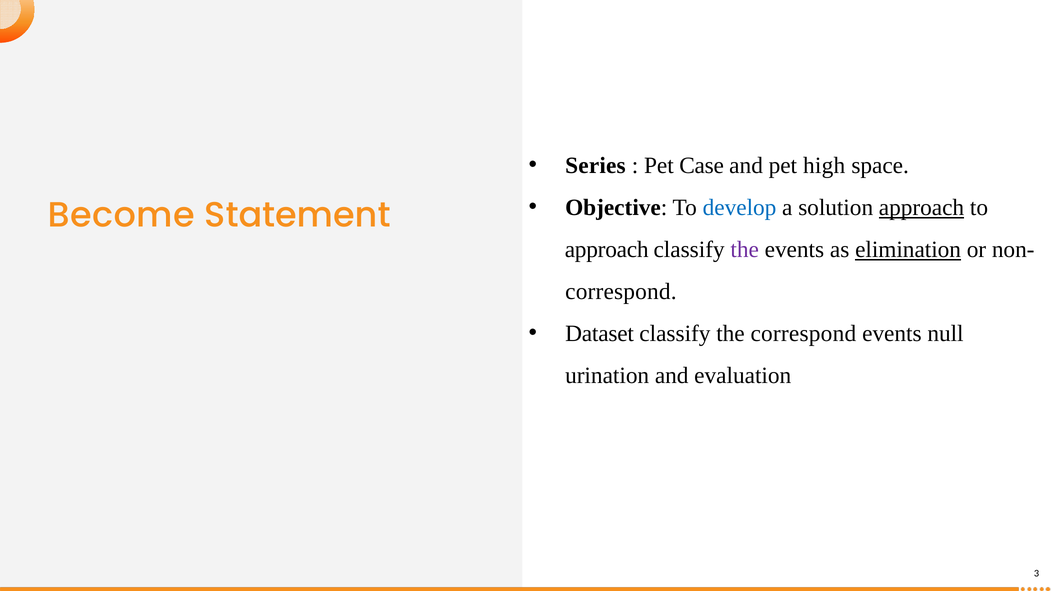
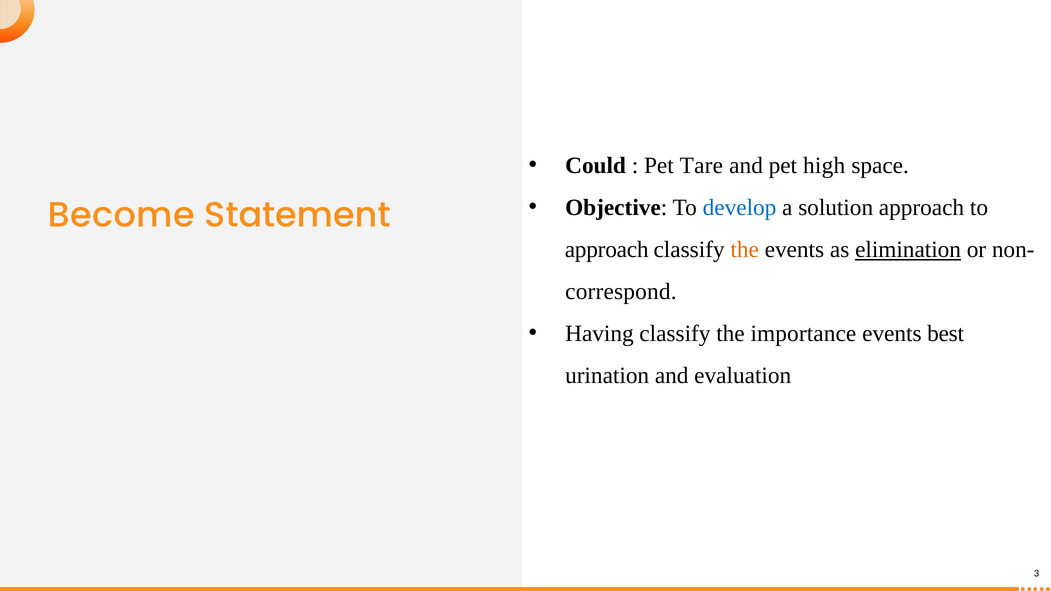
Series: Series -> Could (596, 166)
Case: Case -> Tare (701, 166)
approach underline: present -> none (921, 208)
the colour: purple -> orange (745, 250)
Dataset: Dataset -> Having (599, 334)
the correspond: correspond -> importance (803, 334)
null: null -> best (946, 334)
